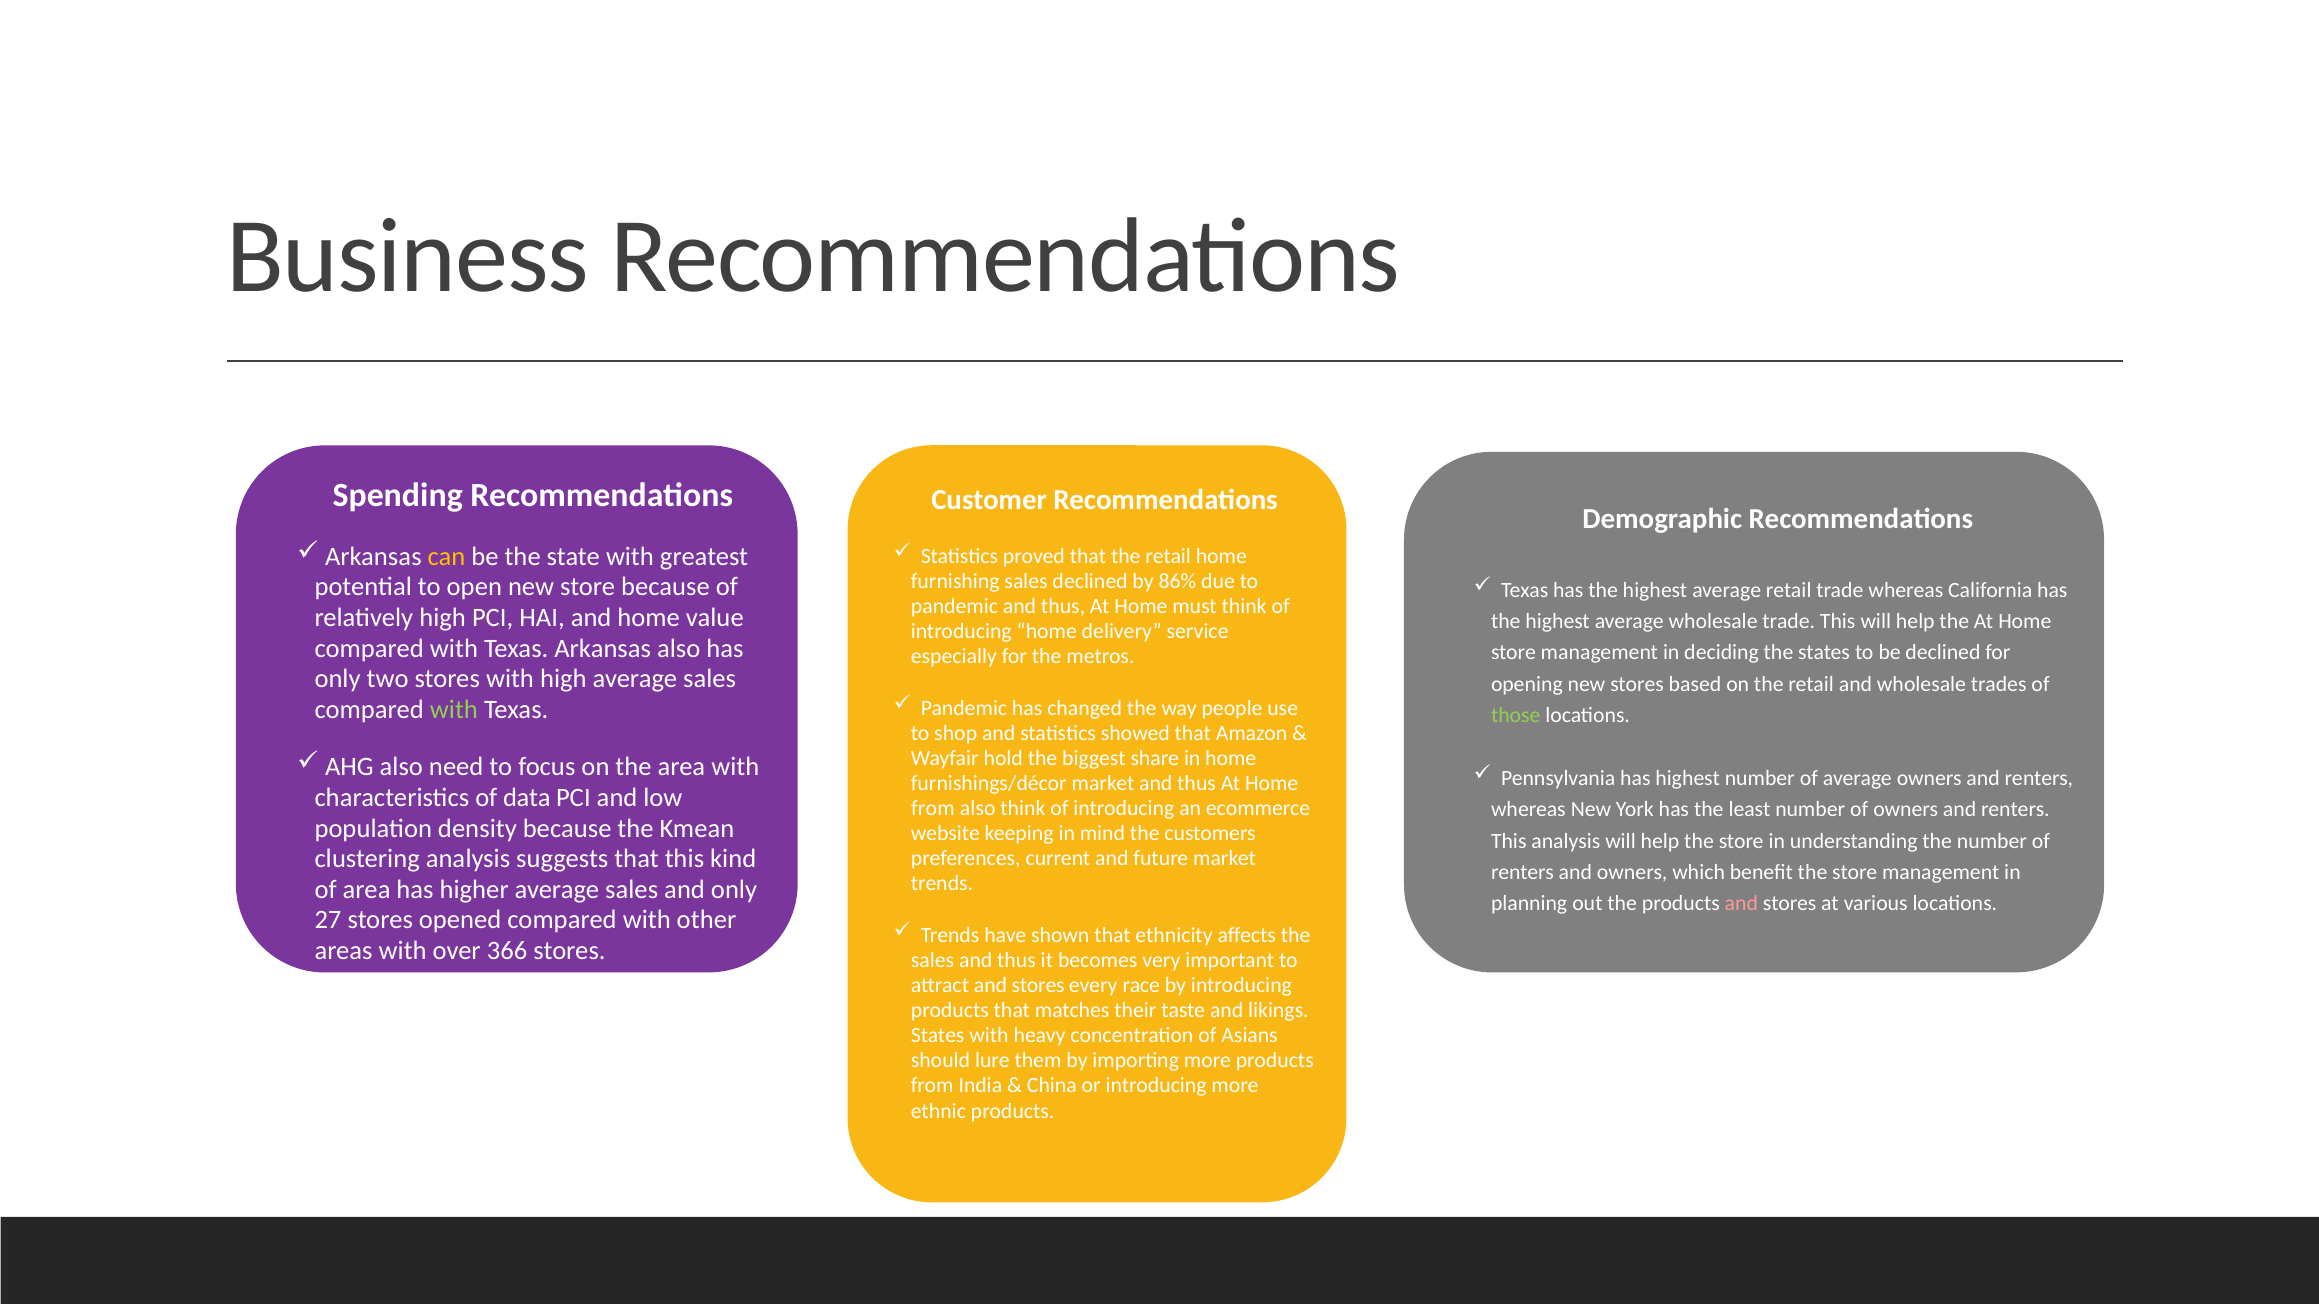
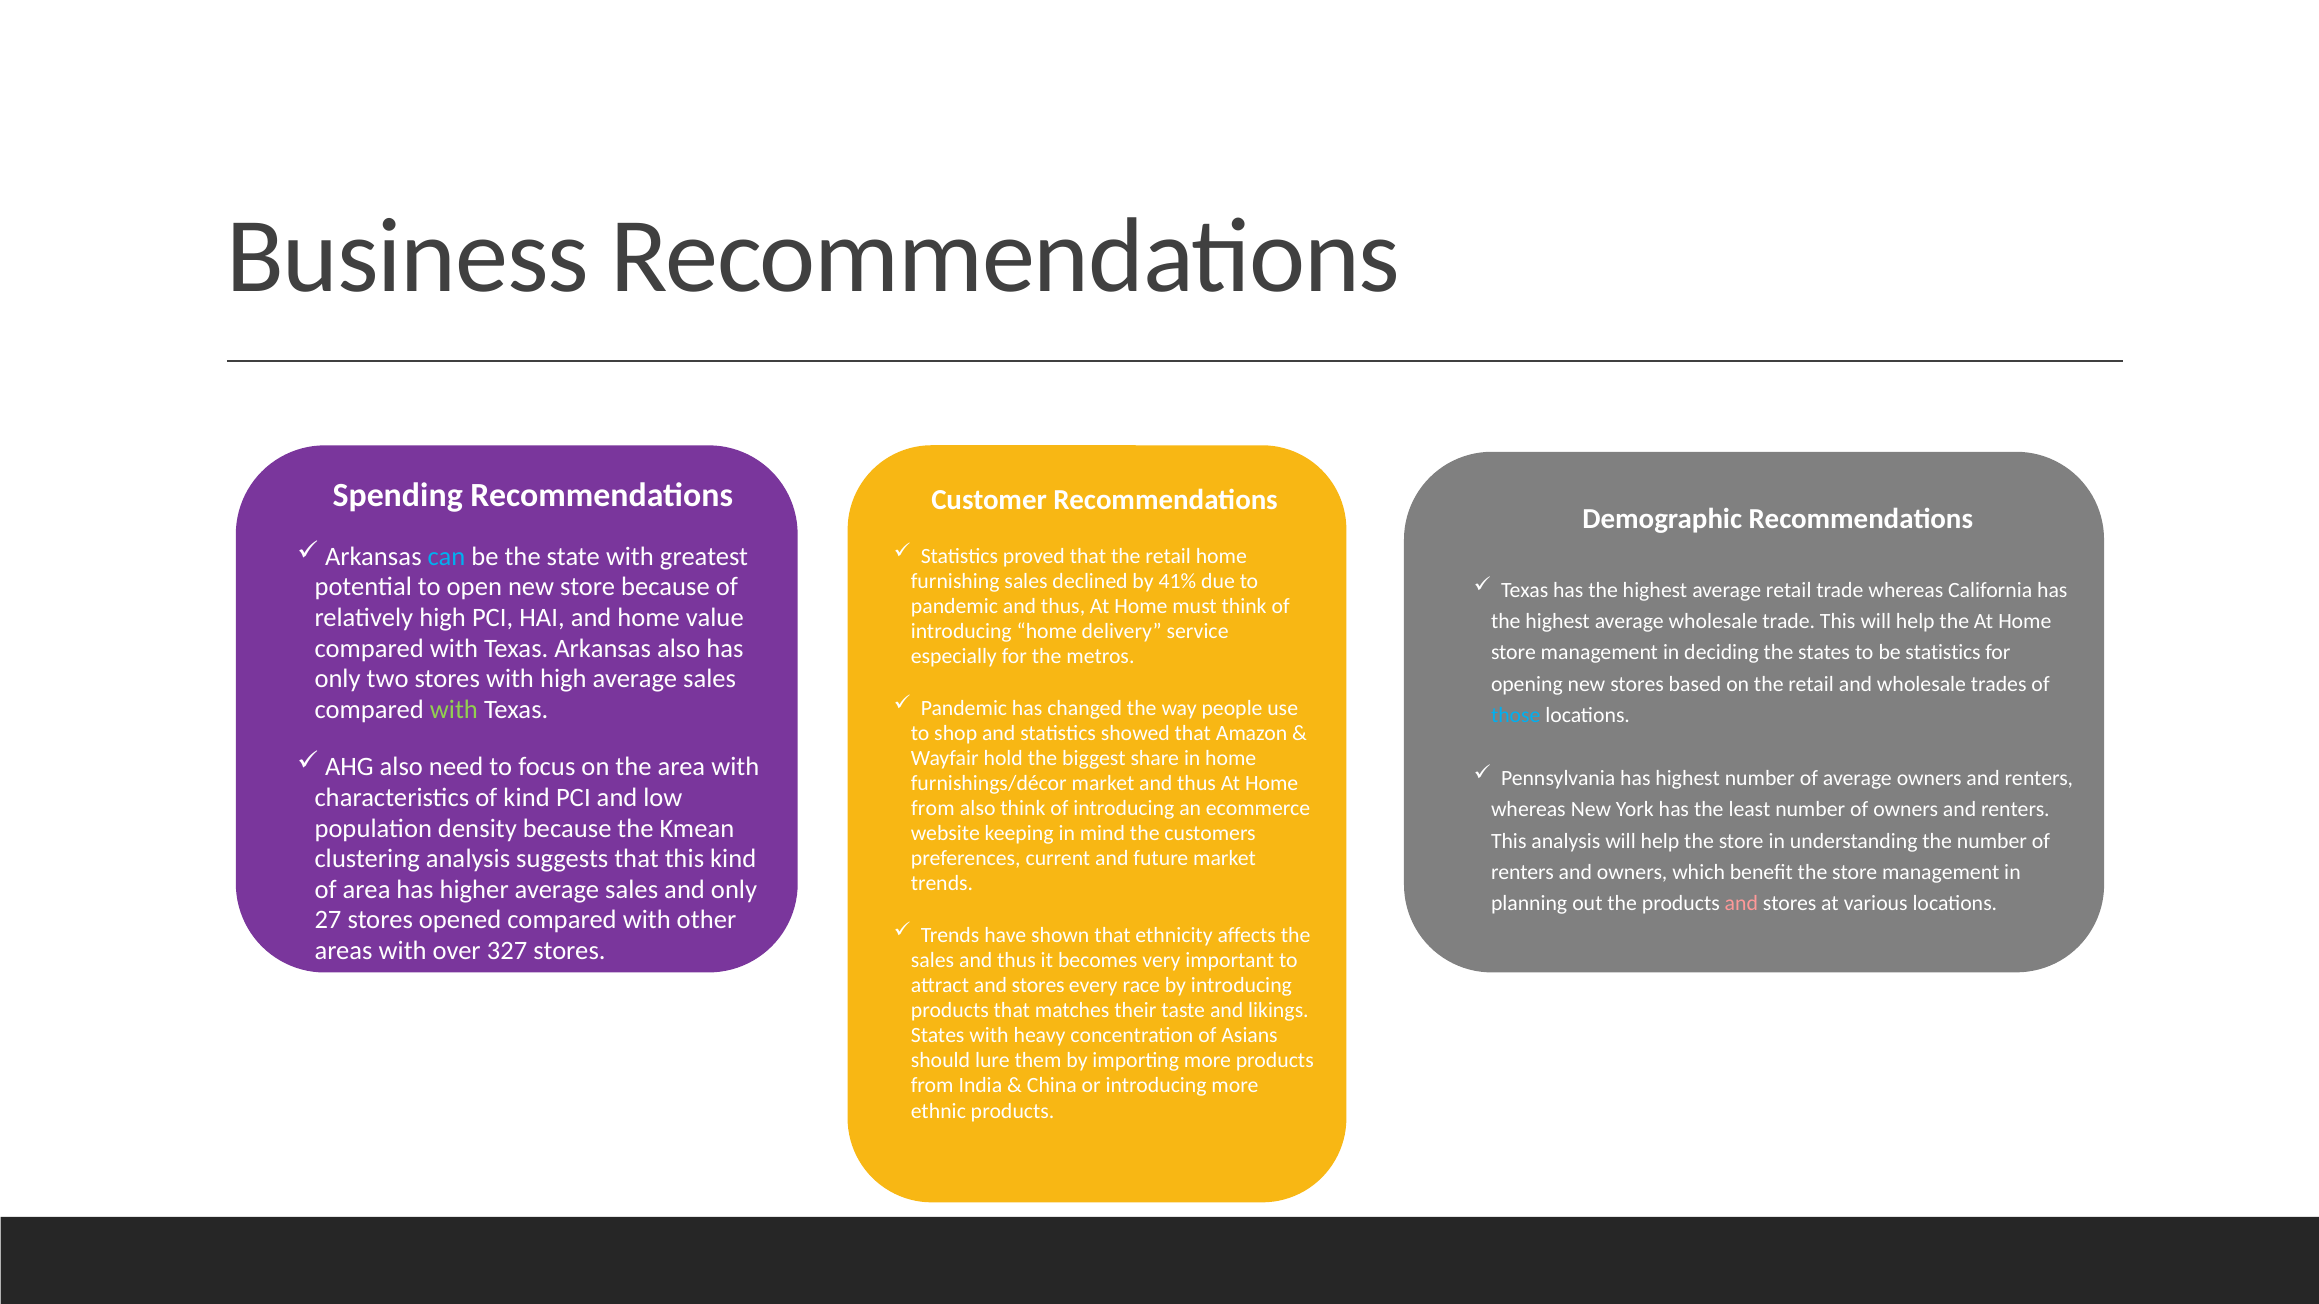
can colour: yellow -> light blue (446, 557)
86%: 86% -> 41% (1177, 581)
be declined: declined -> statistics (1943, 653)
those colour: light green -> light blue (1516, 716)
of data: data -> kind (527, 798)
366: 366 -> 327 (507, 951)
